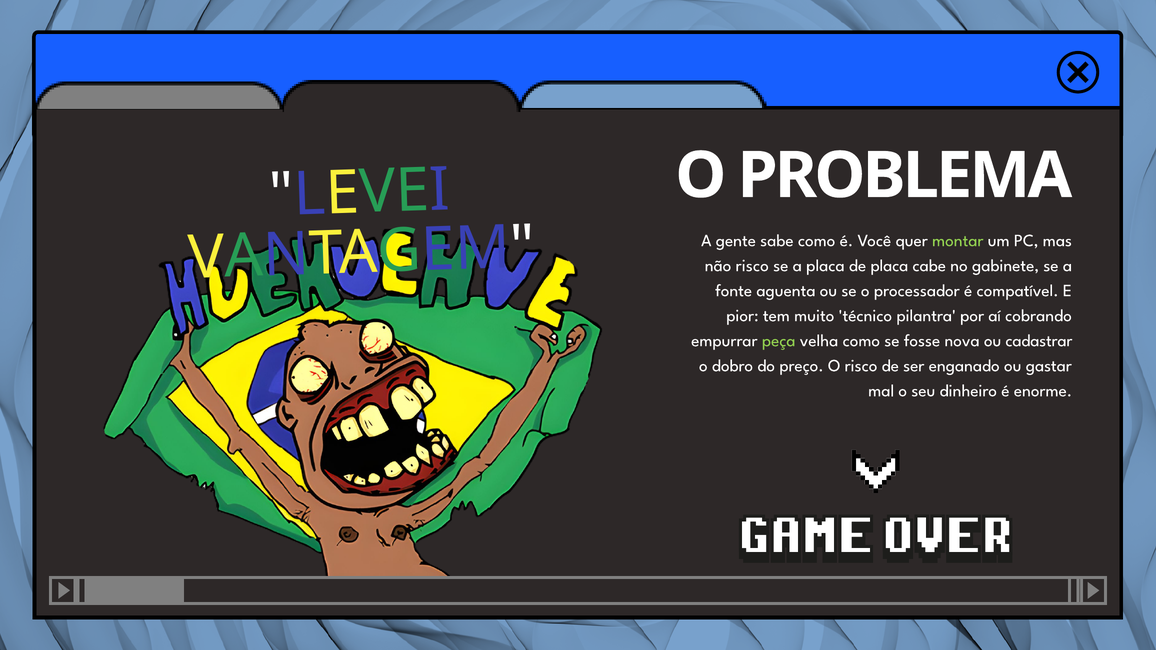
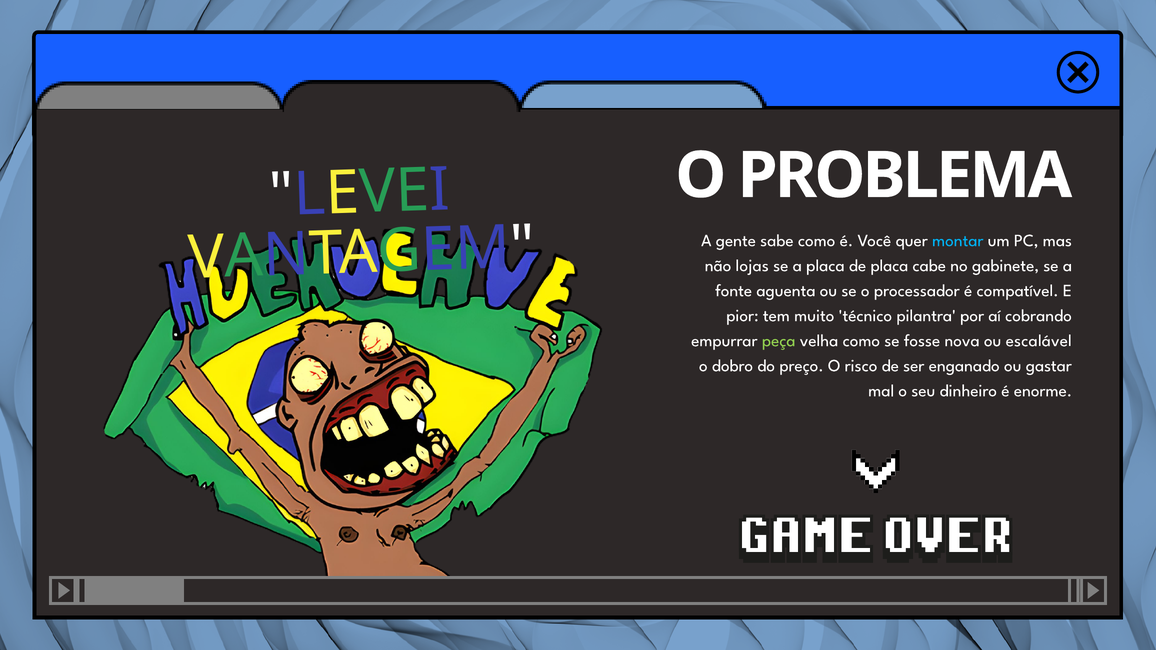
montar colour: light green -> light blue (958, 241)
não risco: risco -> lojas (752, 266)
cadastrar: cadastrar -> escalável (1039, 341)
